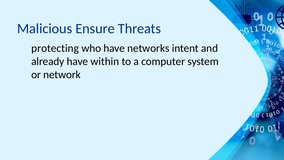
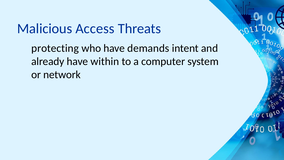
Ensure: Ensure -> Access (95, 28)
networks: networks -> demands (148, 48)
